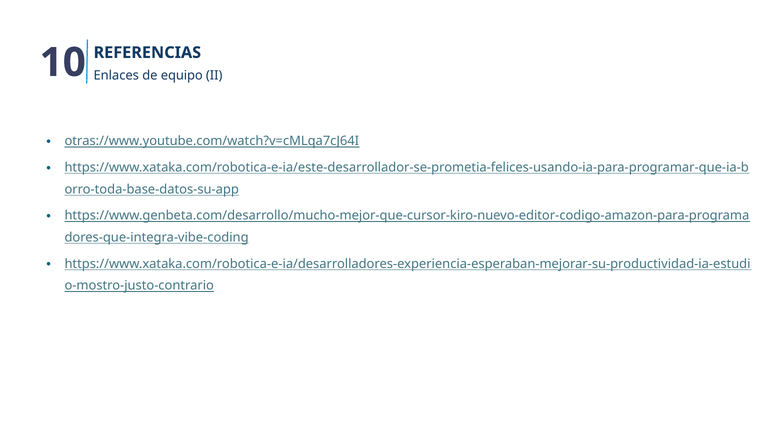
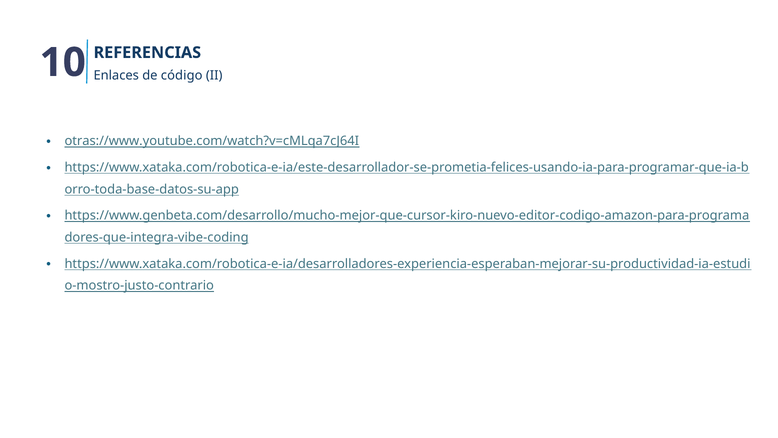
equipo: equipo -> código (182, 76)
